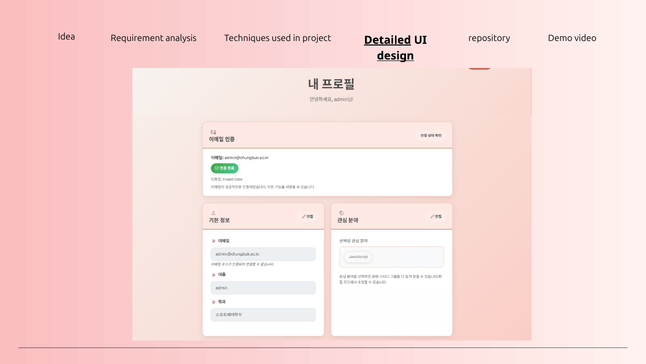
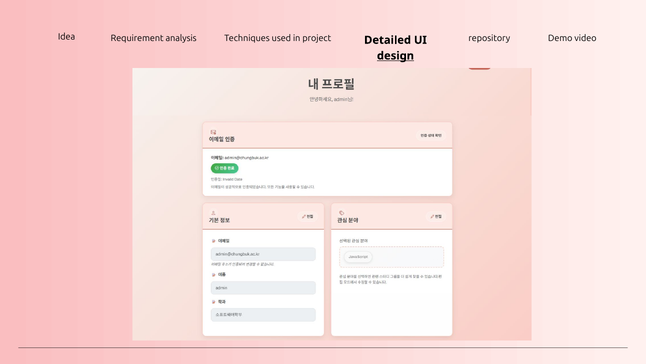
Detailed underline: present -> none (388, 40)
